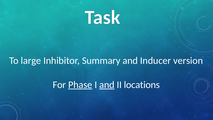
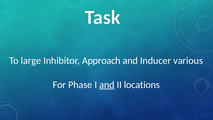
Summary: Summary -> Approach (101, 61)
version: version -> various (188, 61)
Phase underline: present -> none (80, 85)
